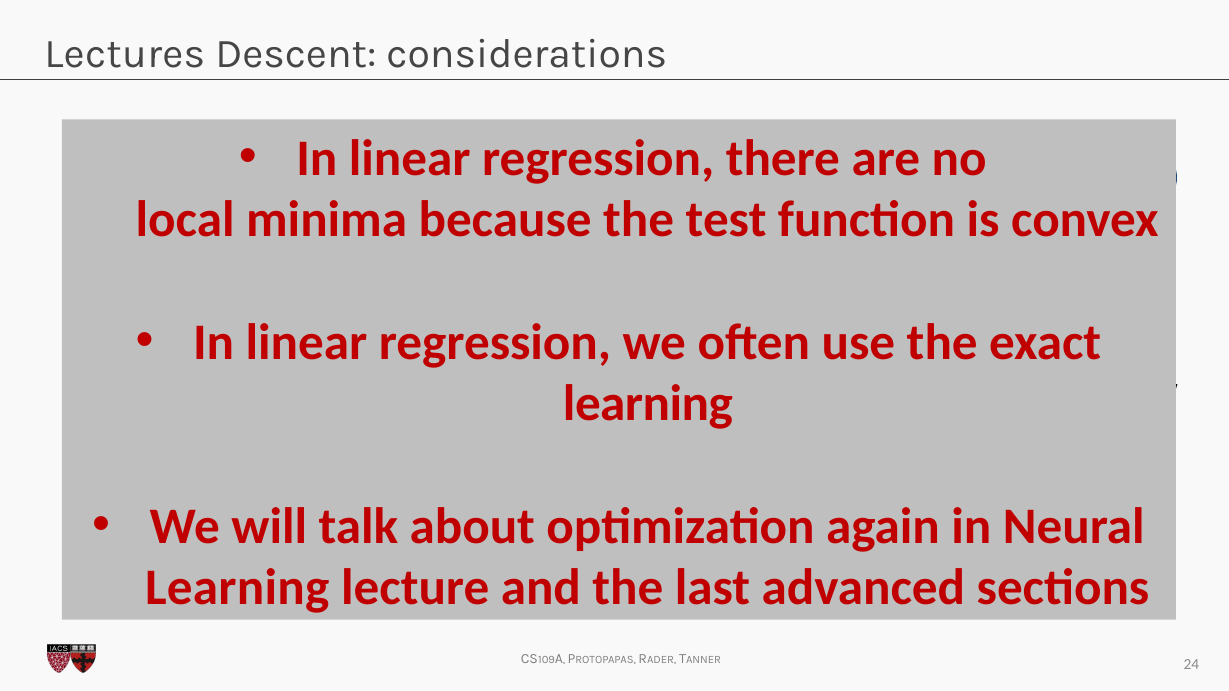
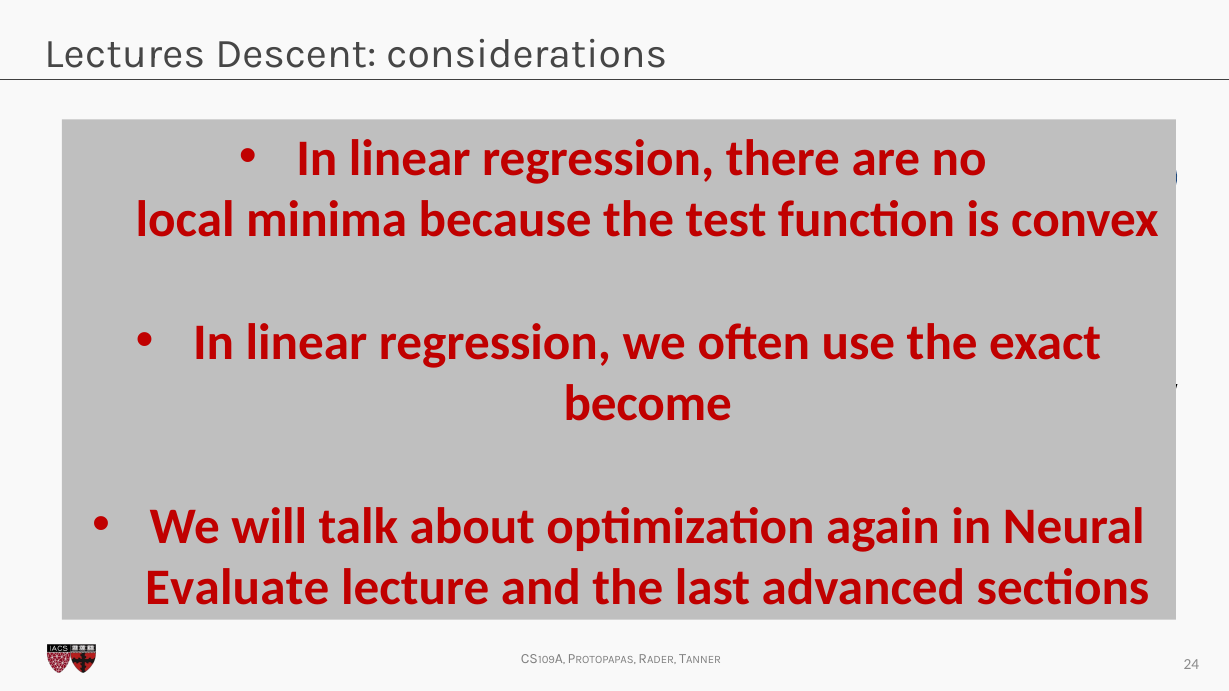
learning: learning -> become (648, 404)
Learning: Learning -> Evaluate (237, 588)
